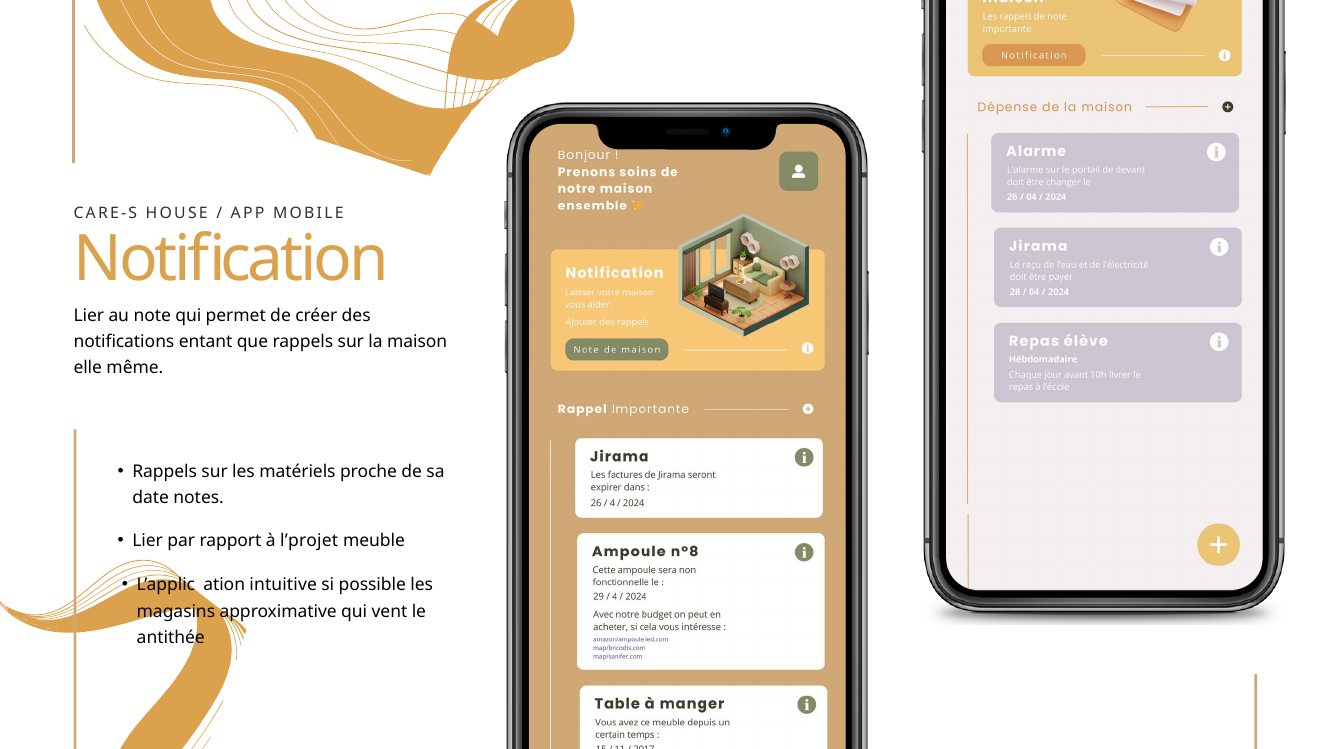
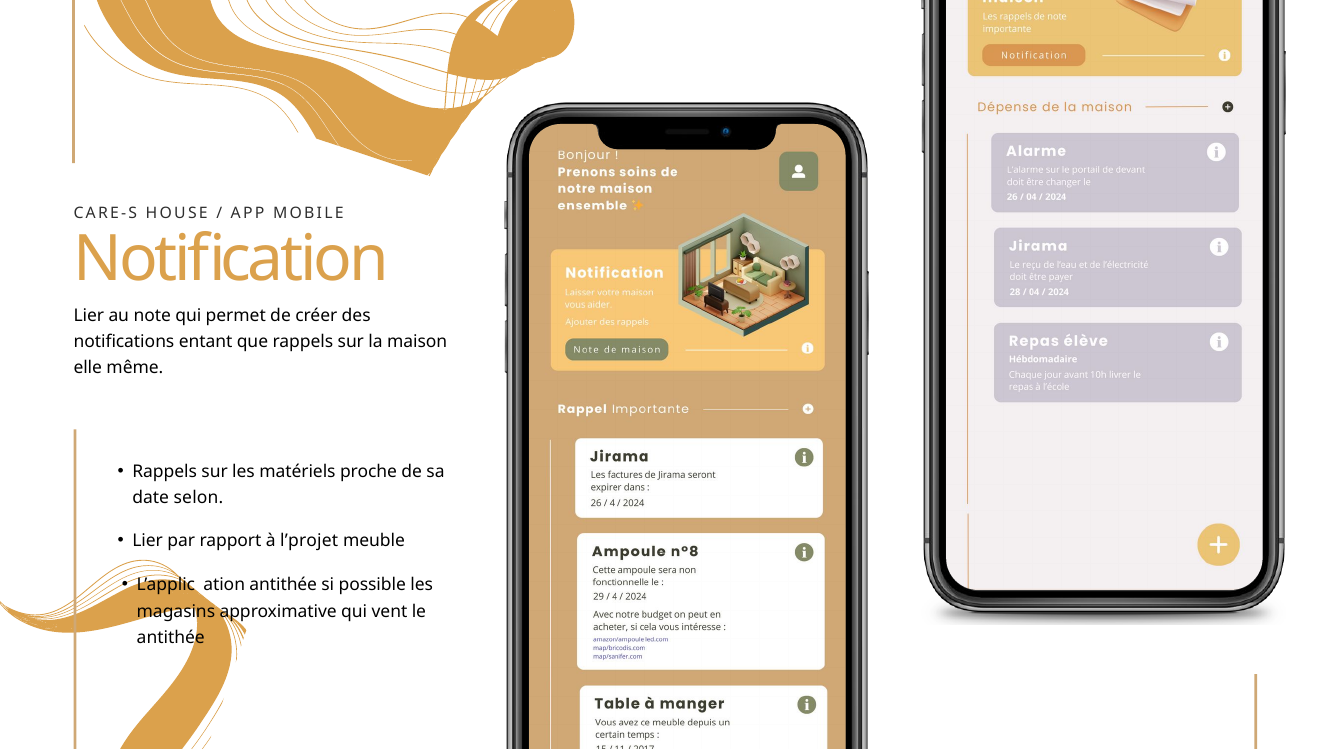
notes: notes -> selon (199, 498)
ation intuitive: intuitive -> antithée (283, 585)
